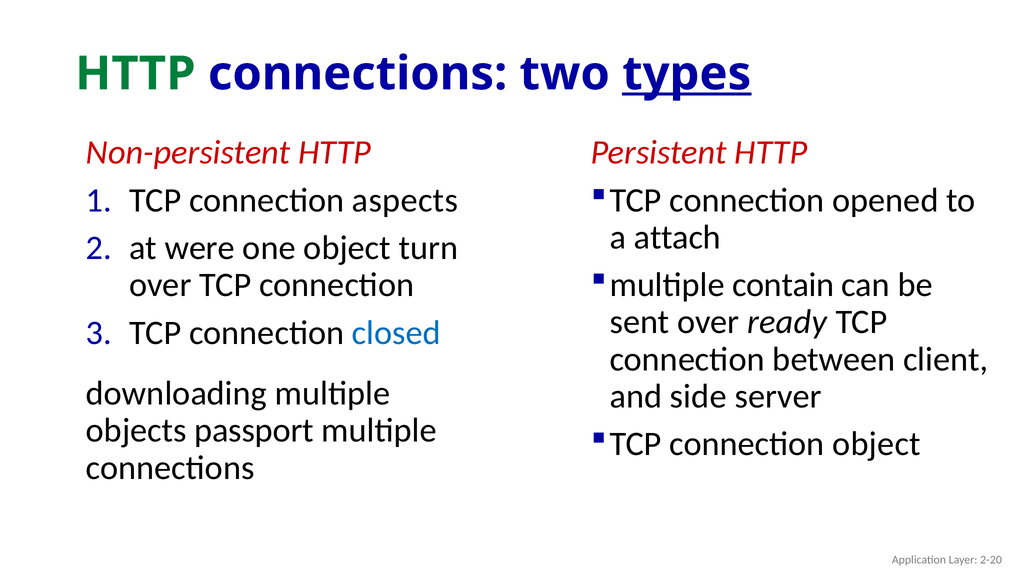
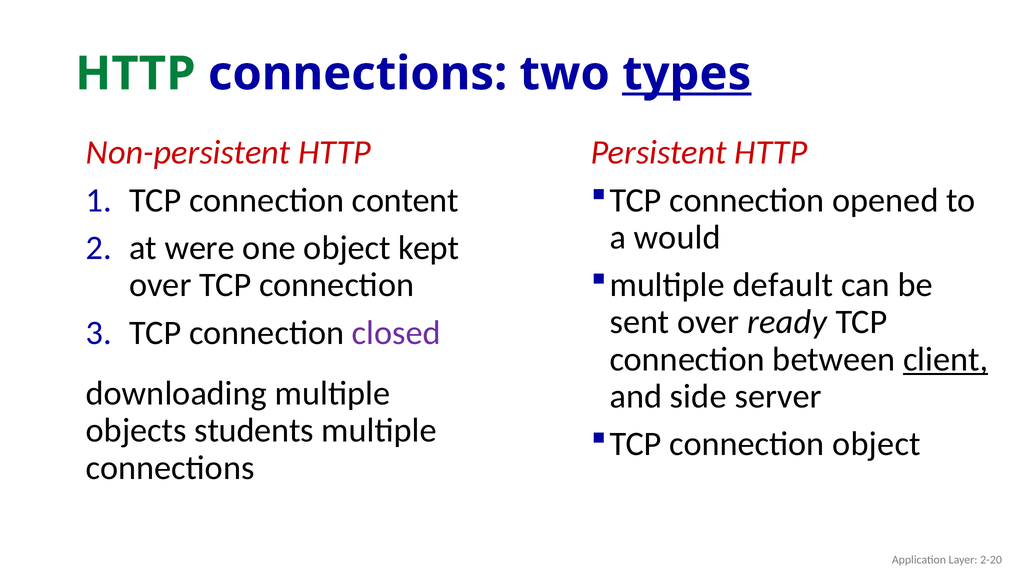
aspects: aspects -> content (405, 200)
attach: attach -> would (677, 237)
turn: turn -> kept (429, 248)
contain: contain -> default (783, 285)
closed colour: blue -> purple (396, 333)
client underline: none -> present (946, 359)
passport: passport -> students (254, 430)
